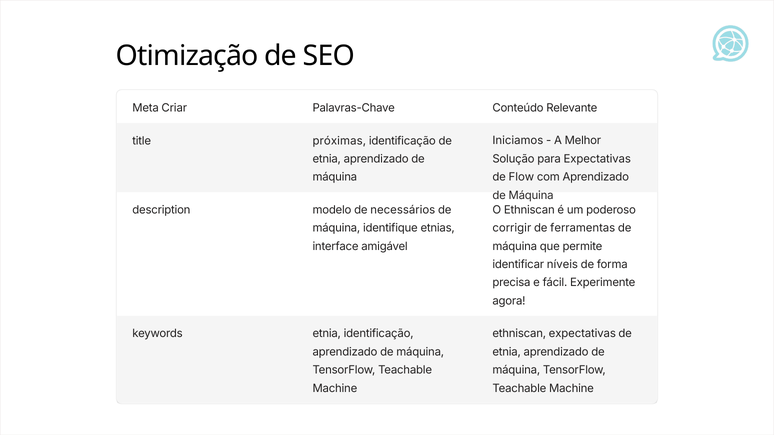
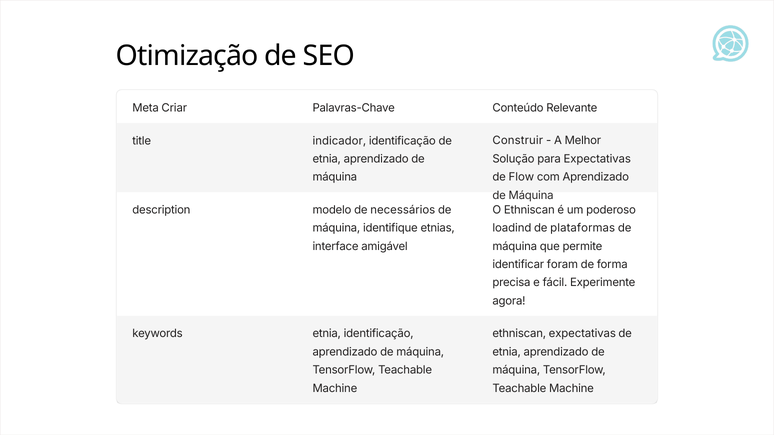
próximas: próximas -> indicador (339, 141)
Iniciamos: Iniciamos -> Construir (518, 141)
corrigir: corrigir -> loadind (512, 228)
ferramentas: ferramentas -> plataformas (583, 228)
níveis: níveis -> foram (562, 265)
